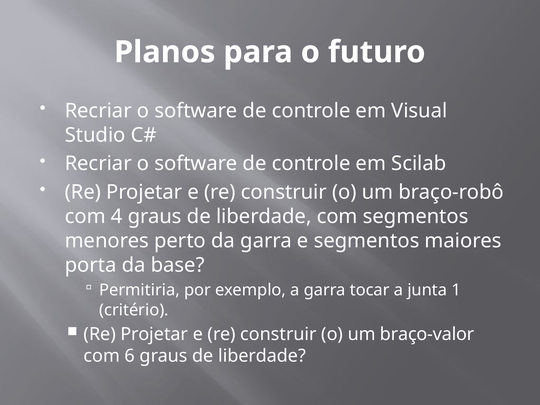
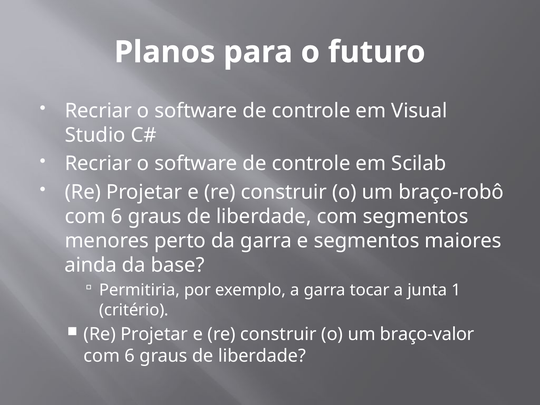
4: 4 -> 6 (117, 216)
porta: porta -> ainda (91, 265)
